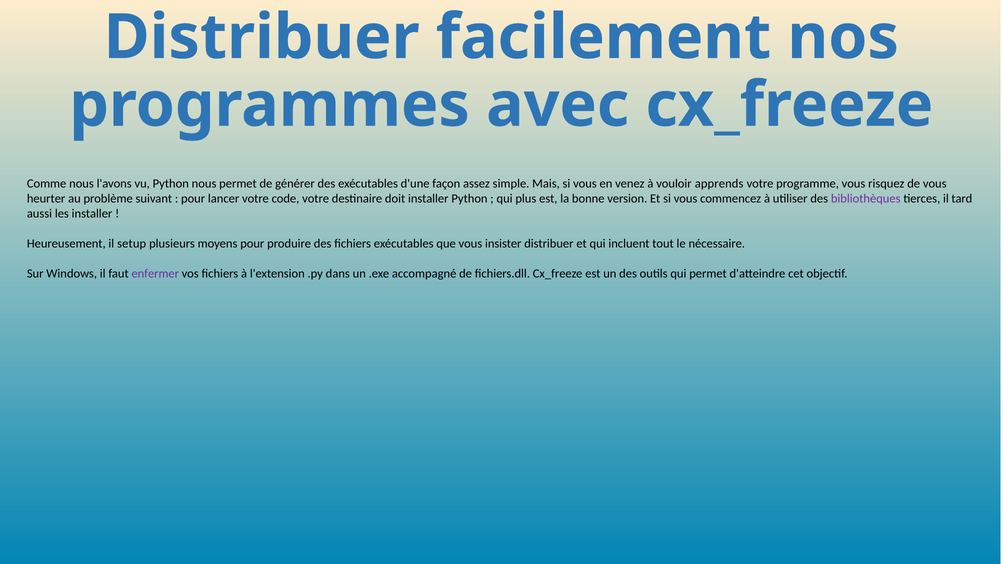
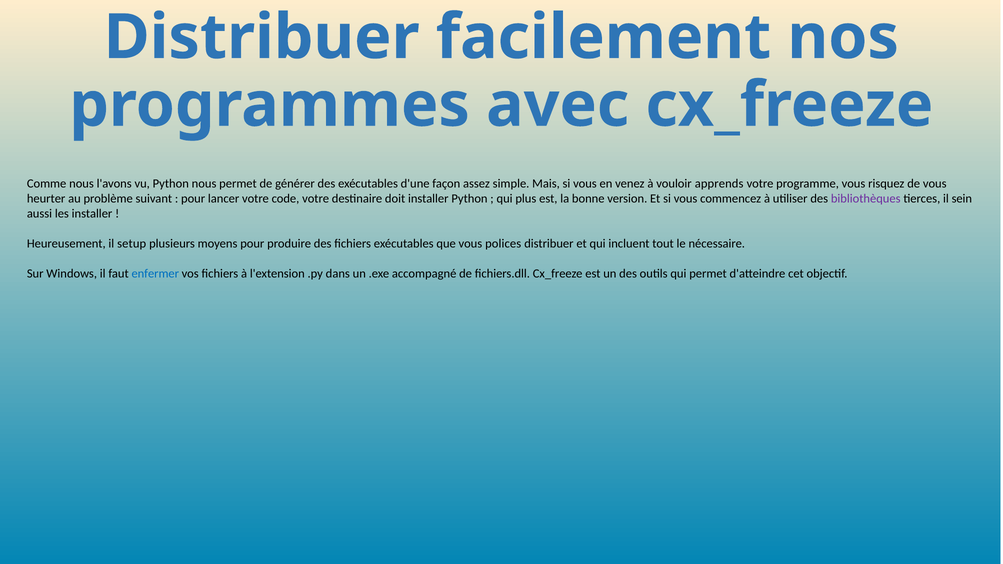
tard: tard -> sein (962, 198)
insister: insister -> polices (503, 244)
enfermer colour: purple -> blue (155, 274)
